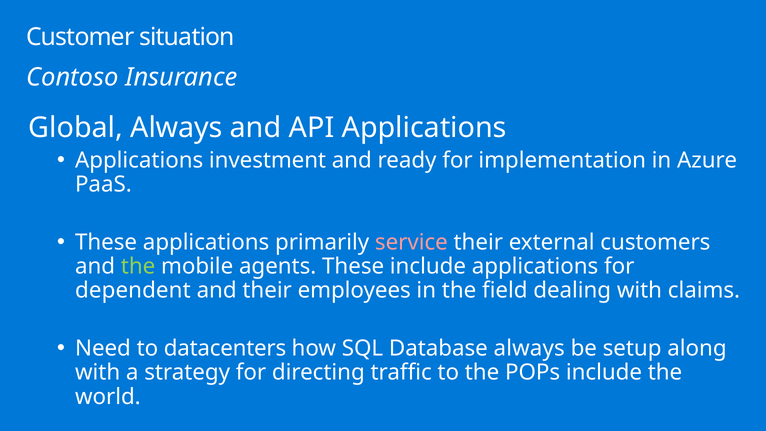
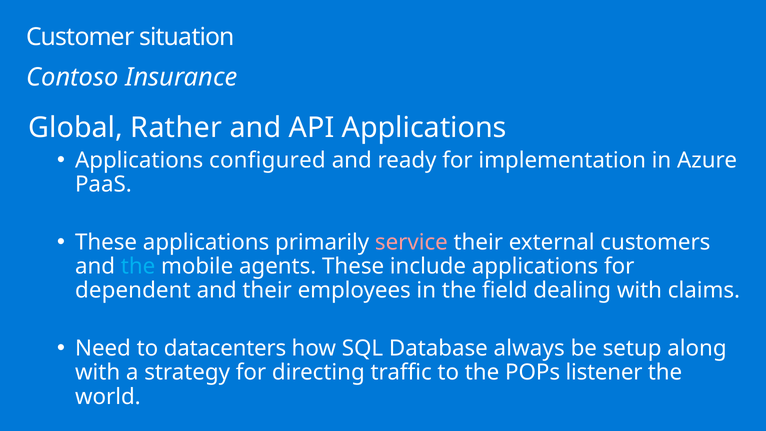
Global Always: Always -> Rather (176, 128)
investment: investment -> configured (267, 160)
the colour: light green -> light blue (138, 266)
POPs include: include -> listener (604, 372)
